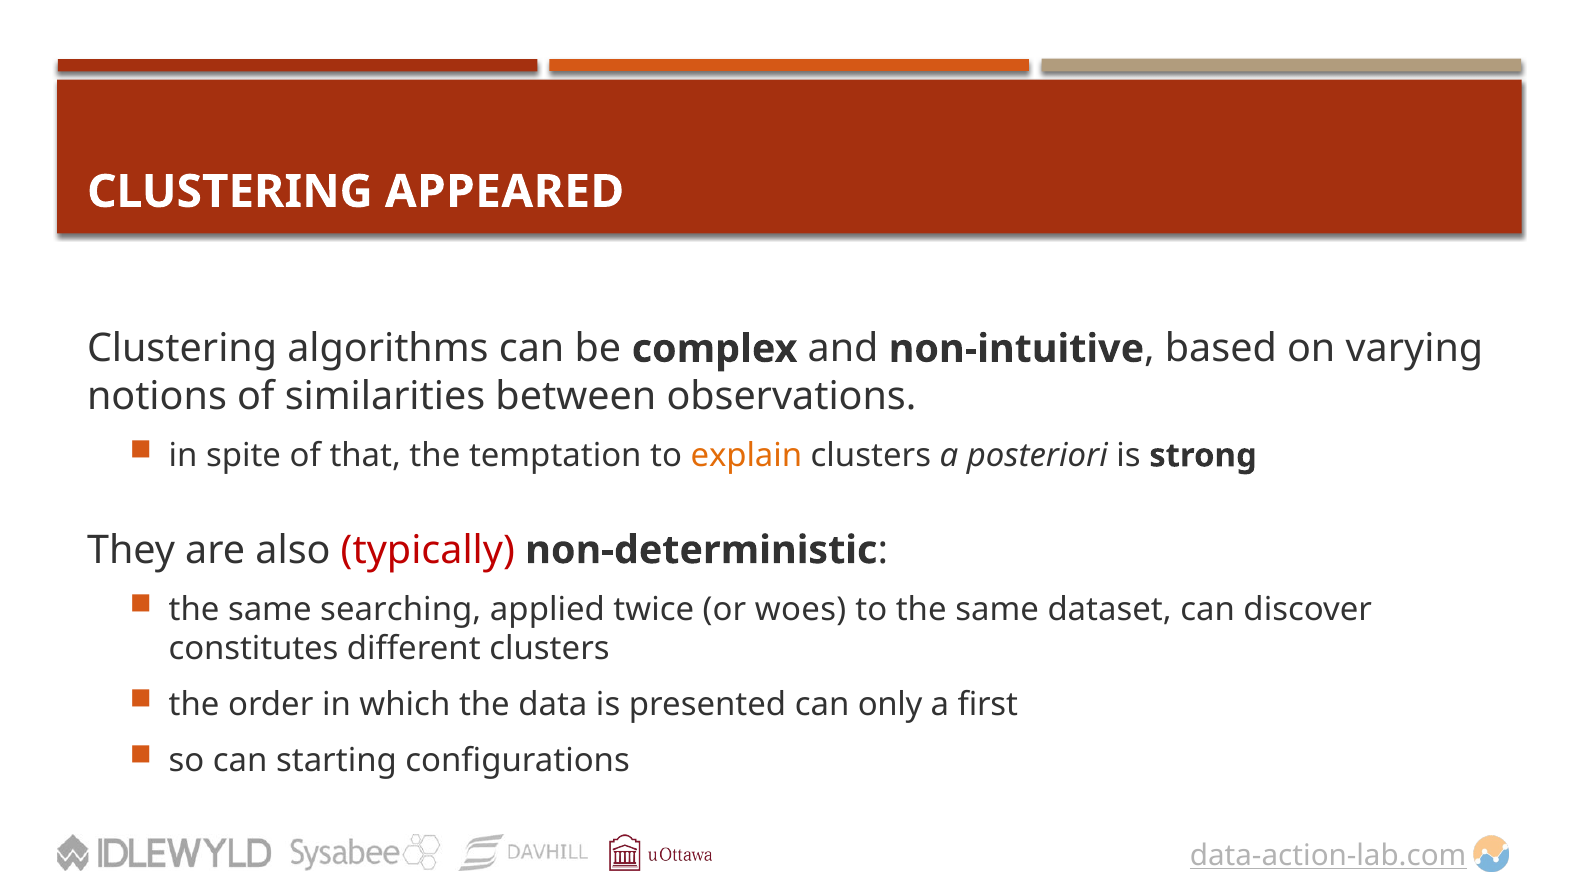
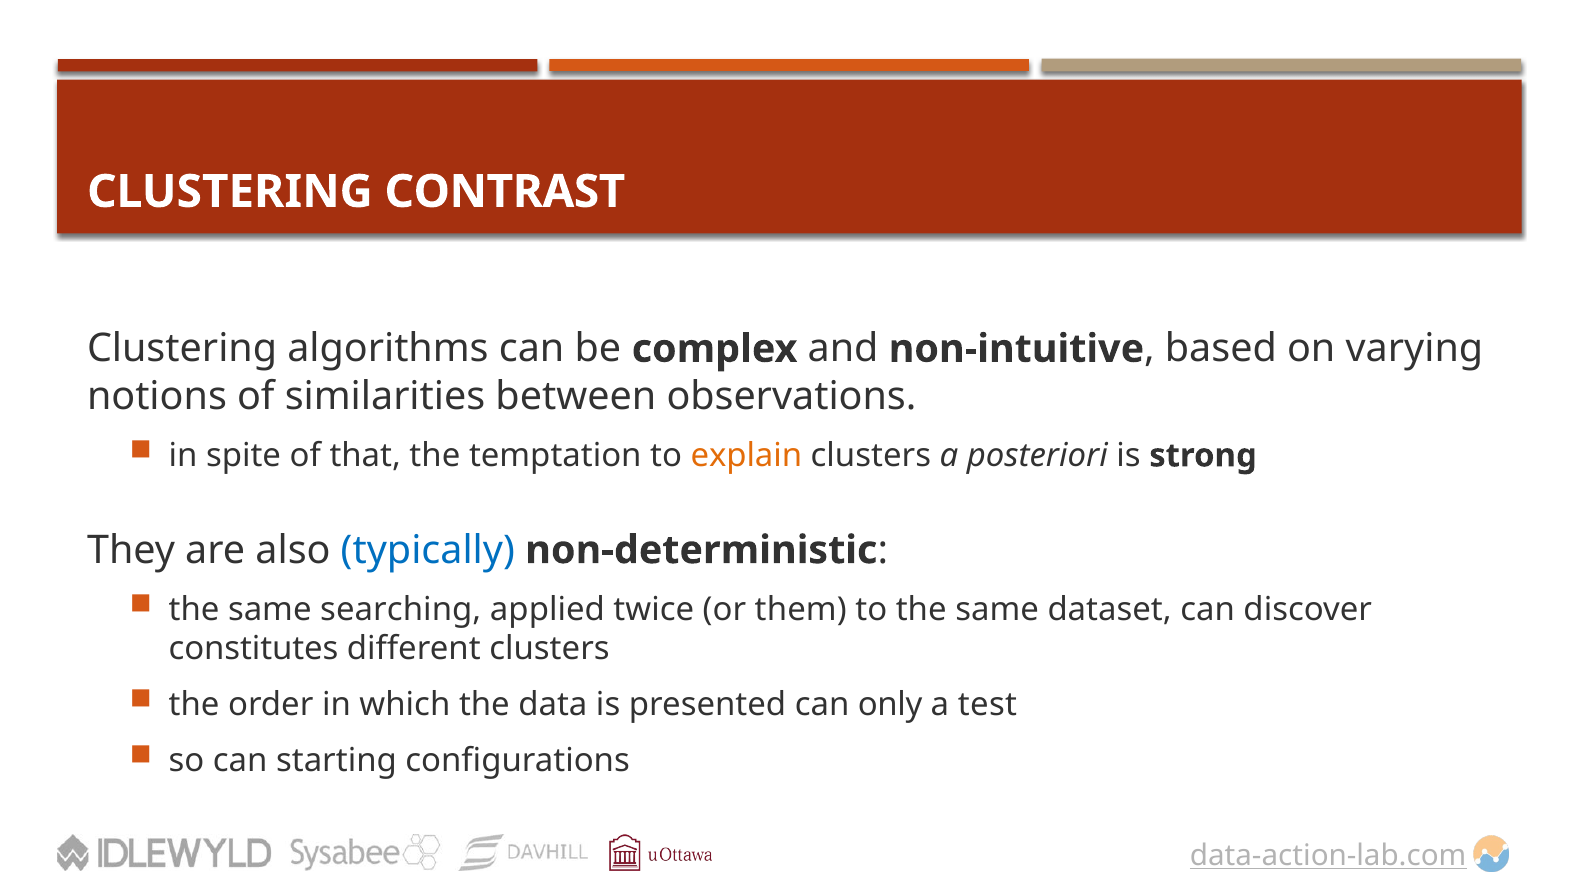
APPEARED: APPEARED -> CONTRAST (505, 192)
typically colour: red -> blue (428, 550)
woes: woes -> them (801, 610)
first: first -> test (988, 705)
